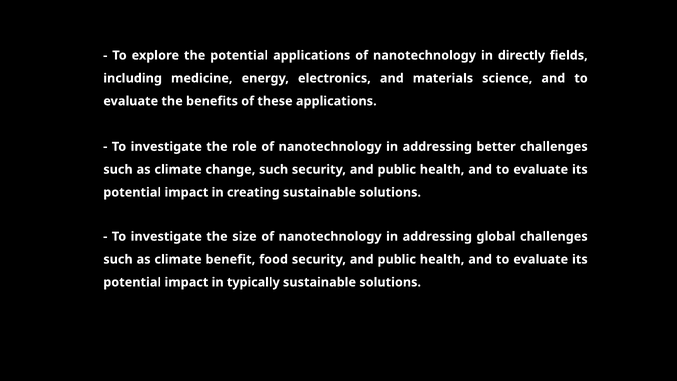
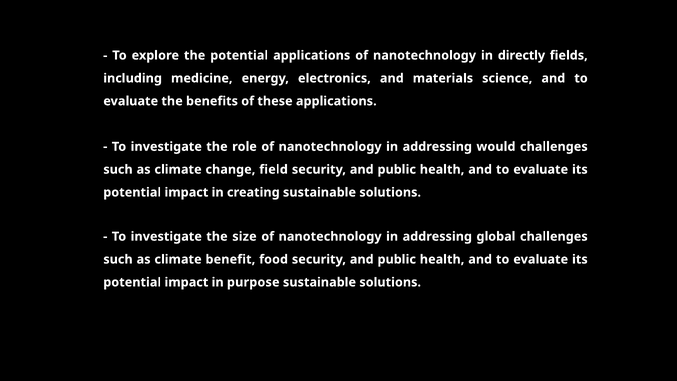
better: better -> would (496, 147)
change such: such -> field (274, 169)
typically: typically -> purpose (253, 282)
